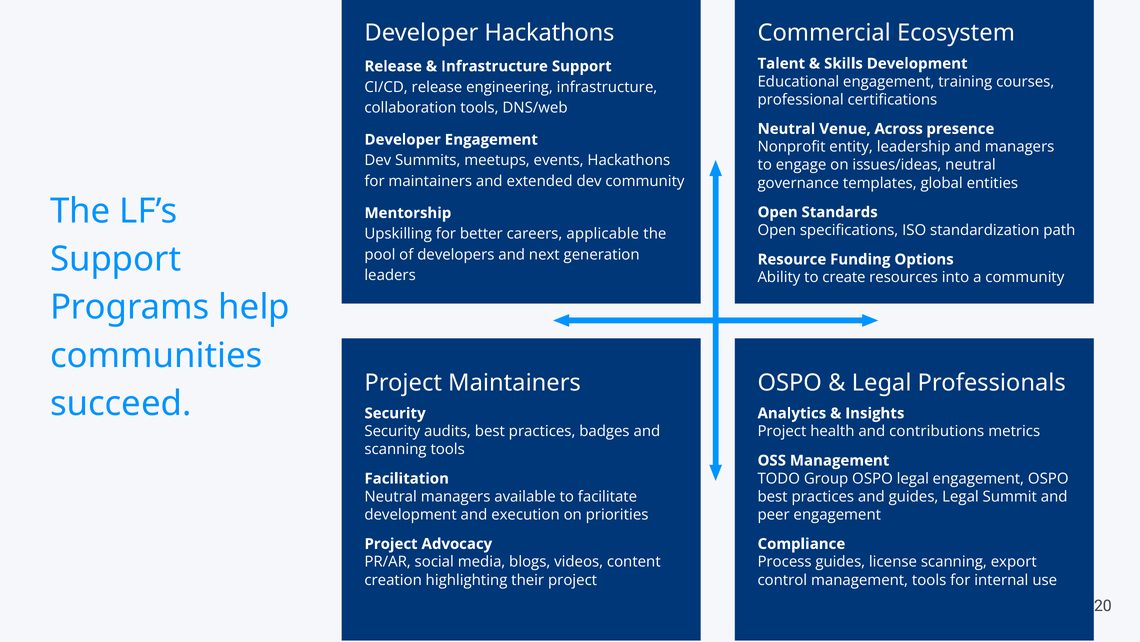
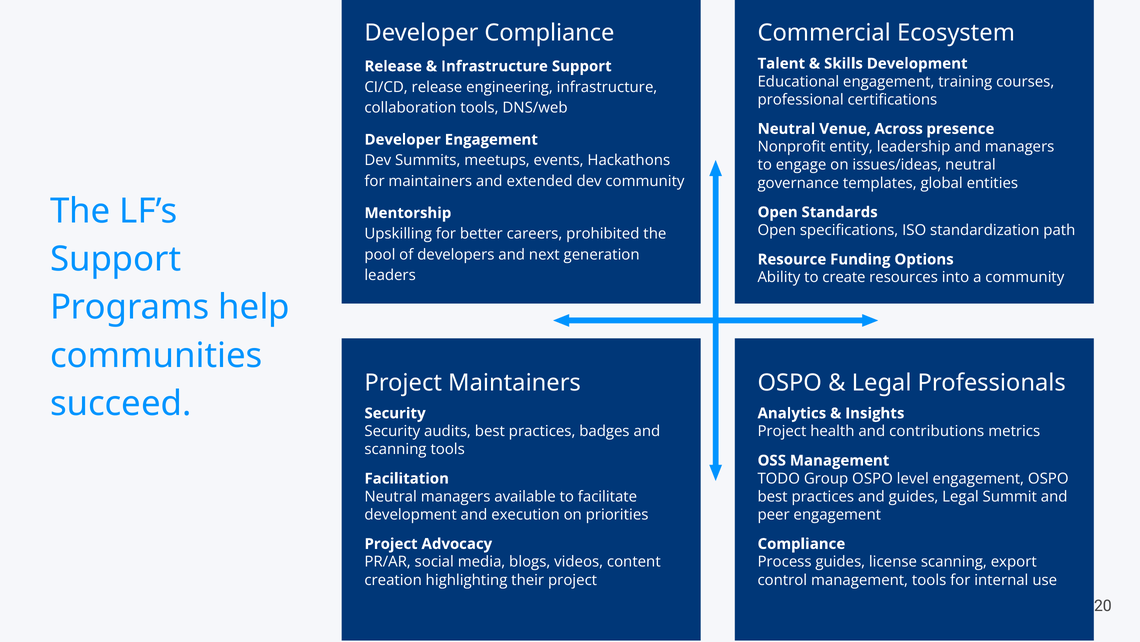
Developer Hackathons: Hackathons -> Compliance (549, 33)
applicable: applicable -> prohibited (603, 234)
OSPO legal: legal -> level (913, 478)
